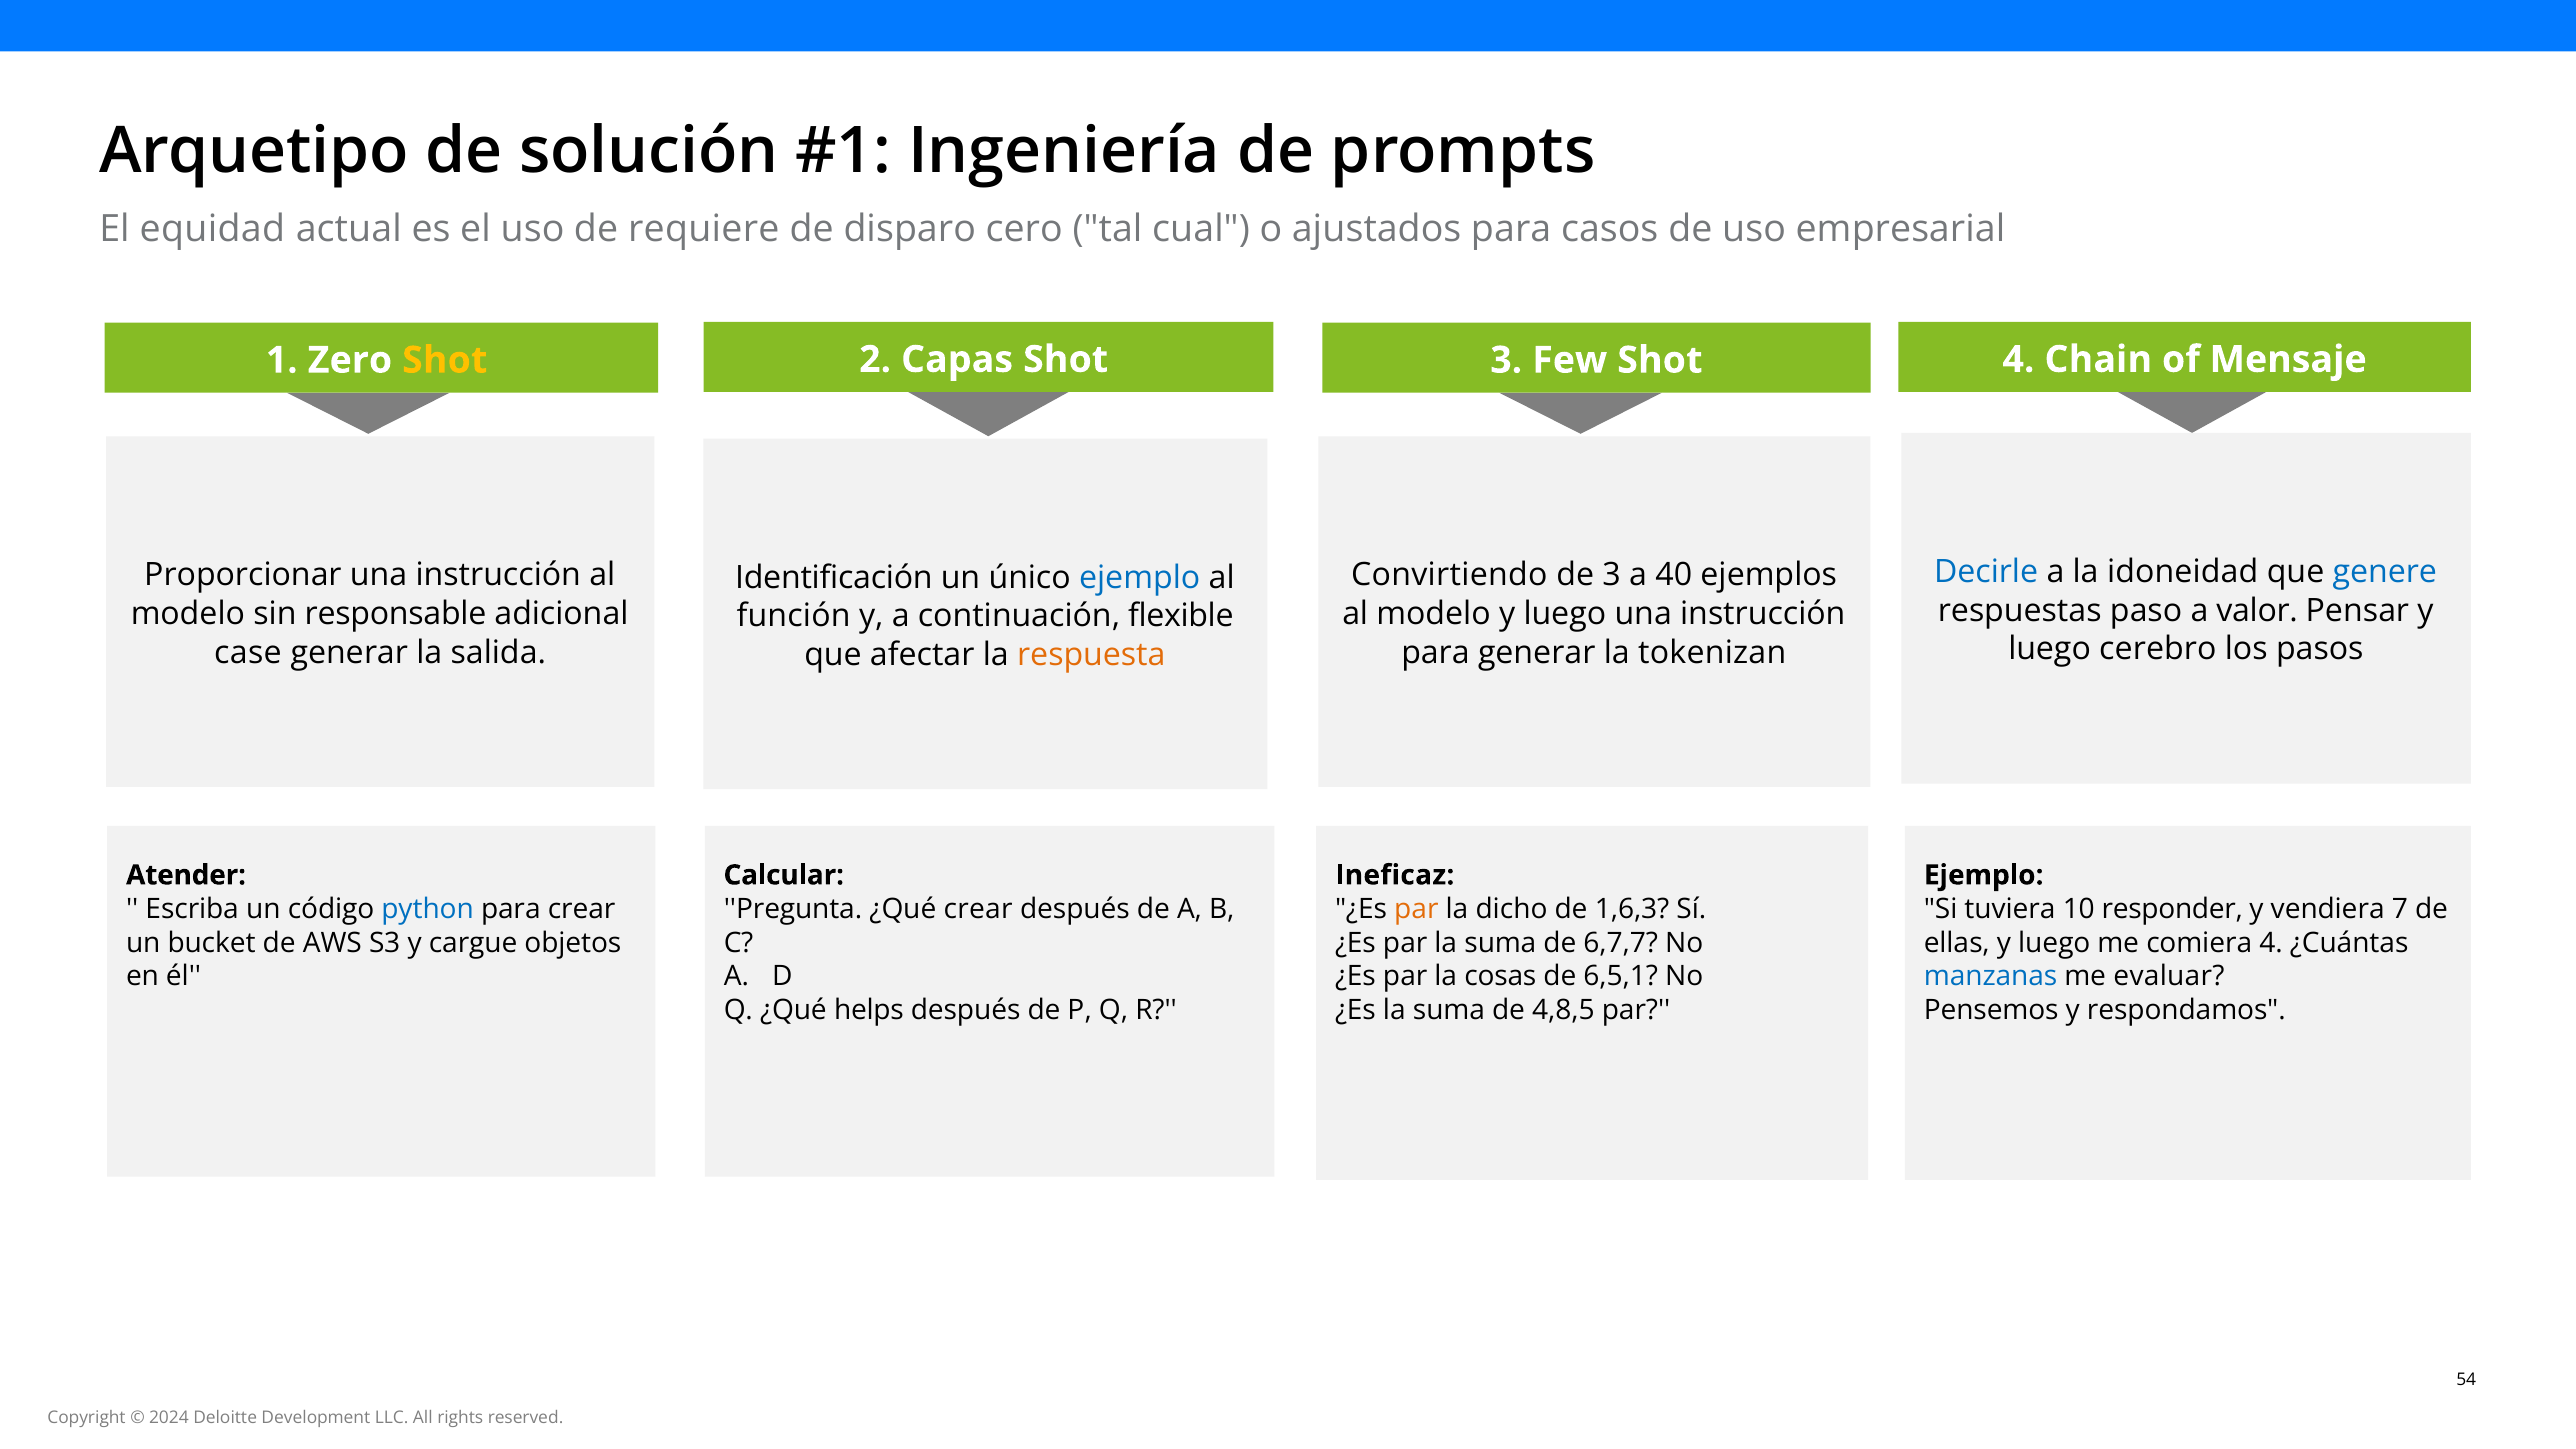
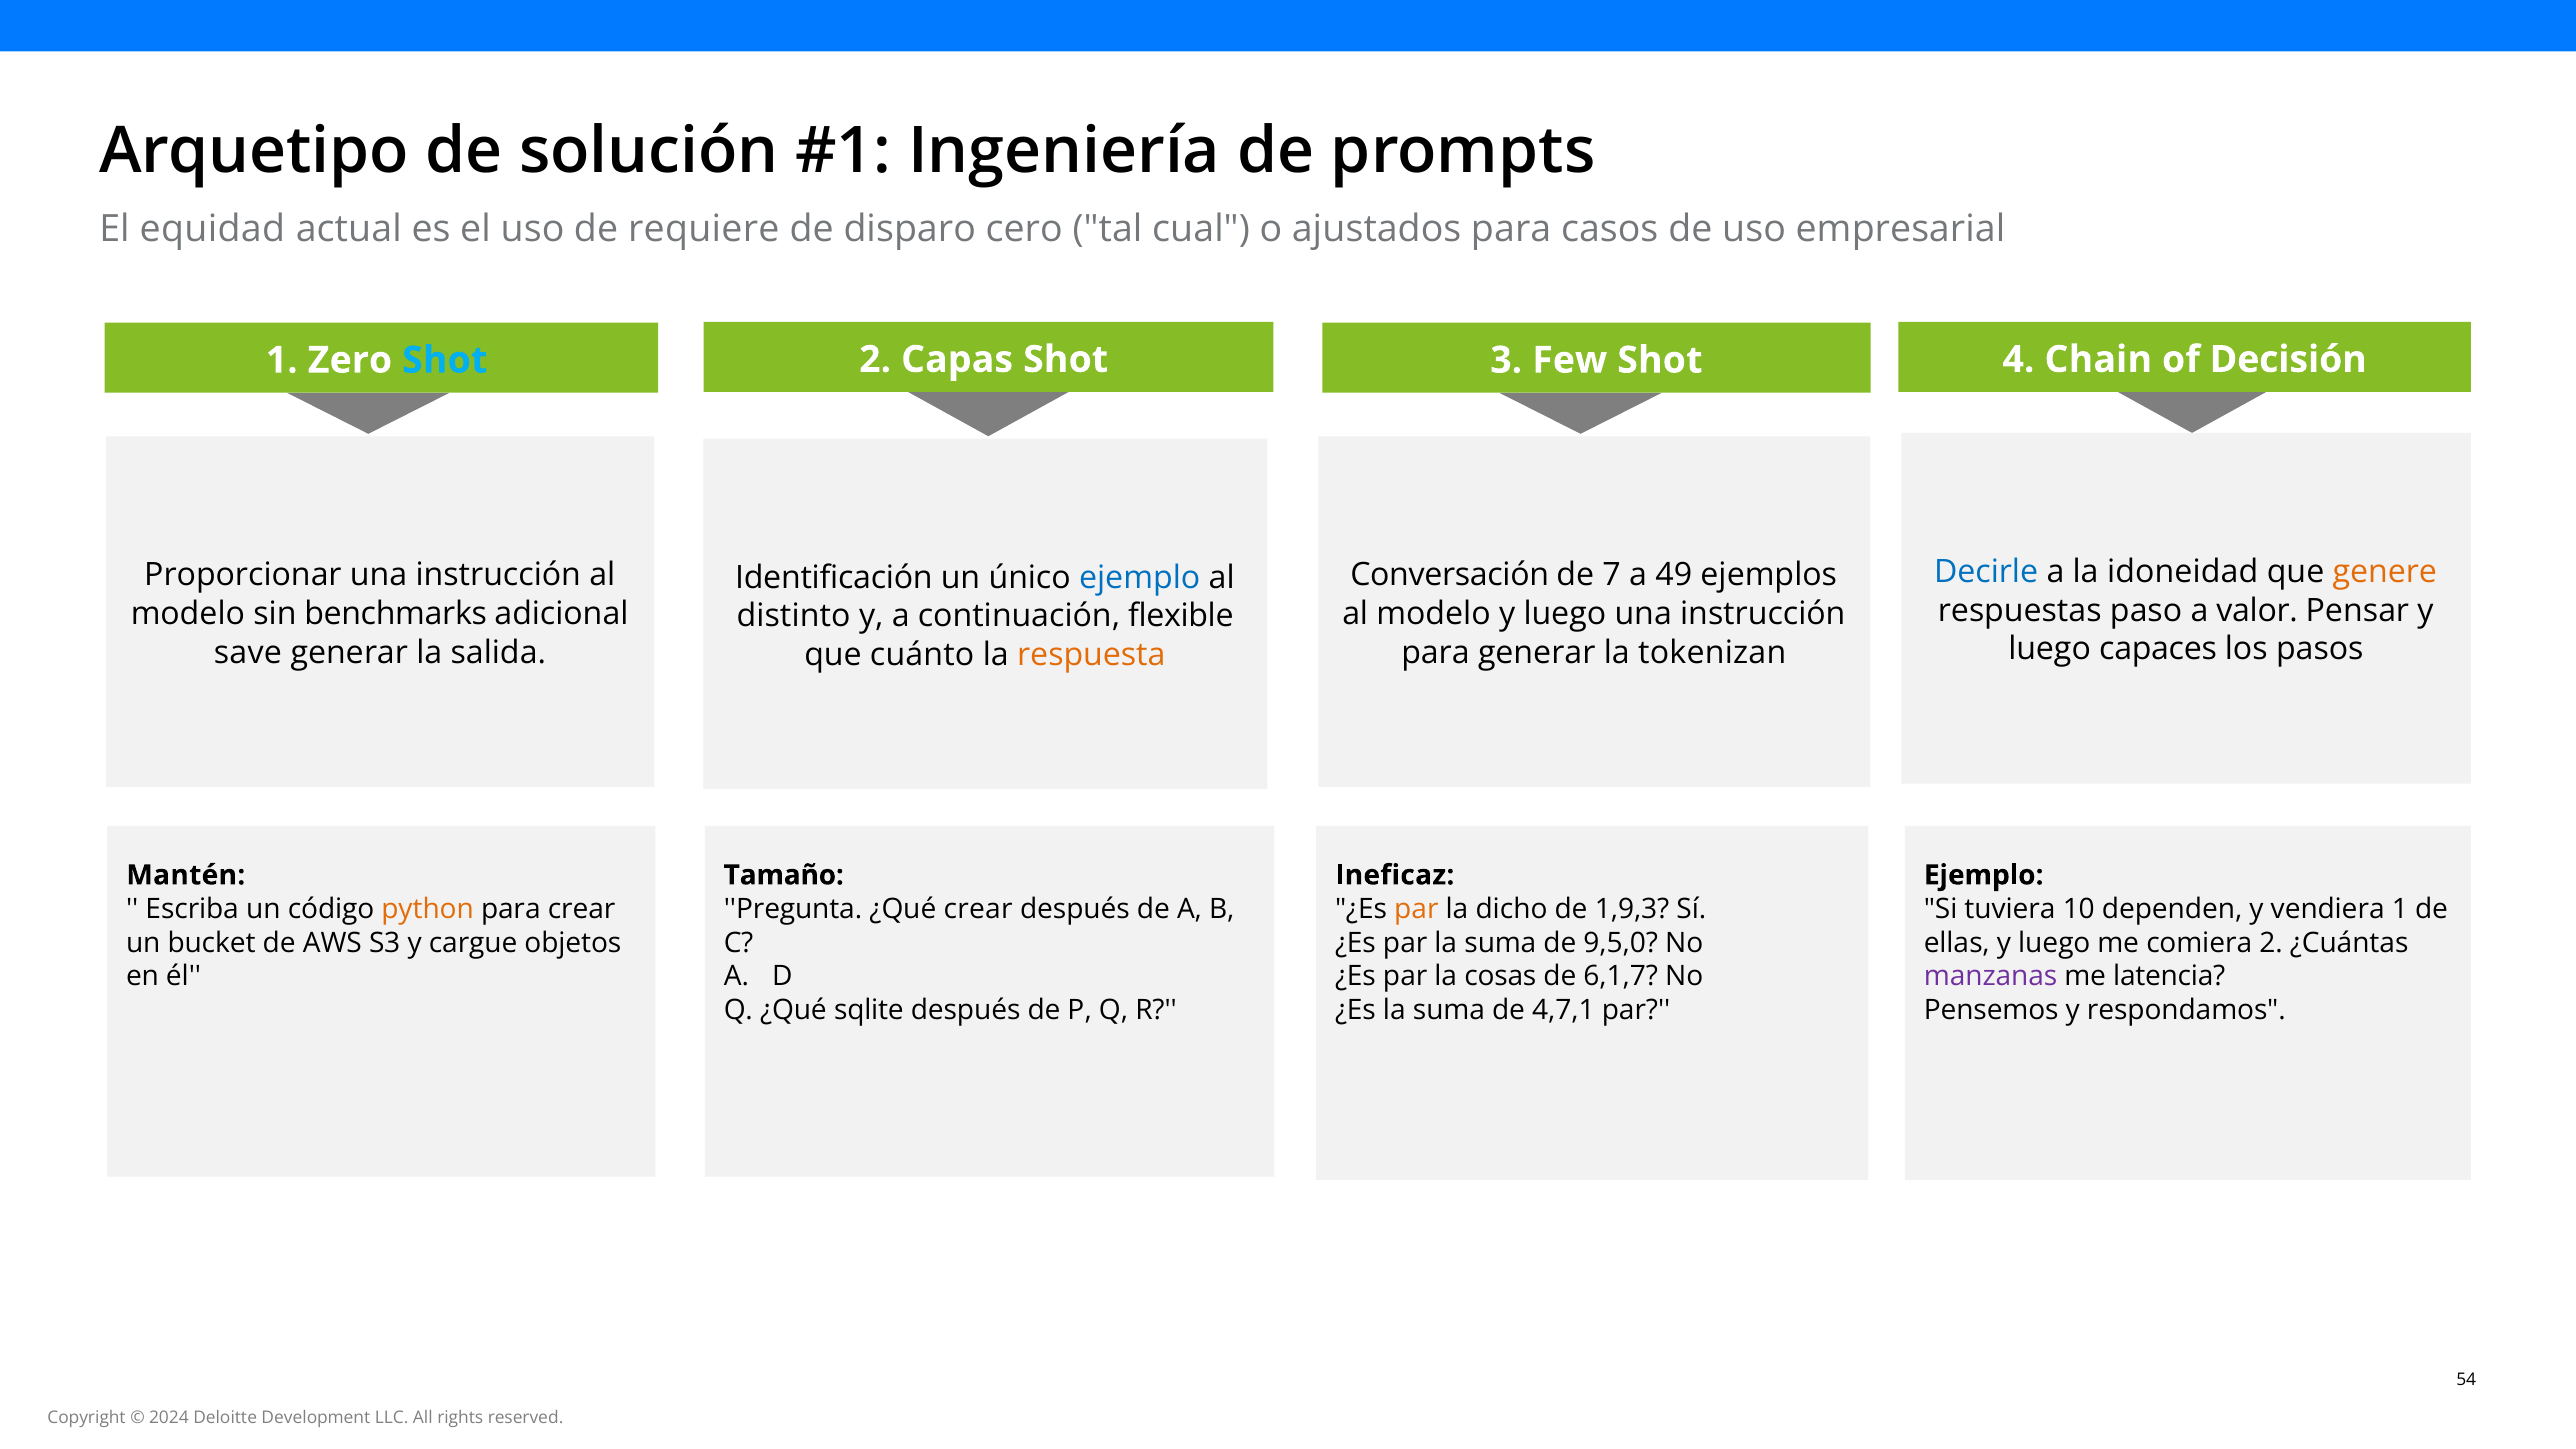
Mensaje: Mensaje -> Decisión (2288, 360)
Shot colour: yellow -> light blue (445, 360)
genere colour: blue -> orange (2385, 572)
Convirtiendo: Convirtiendo -> Conversación (1450, 575)
de 3: 3 -> 7 (1612, 575)
40: 40 -> 49 (1674, 575)
responsable: responsable -> benchmarks (396, 614)
función: función -> distinto (794, 616)
cerebro: cerebro -> capaces (2158, 649)
case: case -> save (248, 652)
afectar: afectar -> cuánto (922, 655)
Atender: Atender -> Mantén (186, 875)
Calcular: Calcular -> Tamaño (784, 875)
python colour: blue -> orange (428, 909)
1,6,3: 1,6,3 -> 1,9,3 (1632, 909)
responder: responder -> dependen (2172, 909)
vendiera 7: 7 -> 1 (2400, 909)
6,7,7: 6,7,7 -> 9,5,0 (1621, 943)
comiera 4: 4 -> 2 (2271, 943)
6,5,1: 6,5,1 -> 6,1,7 (1621, 976)
manzanas colour: blue -> purple (1991, 976)
evaluar: evaluar -> latencia (2169, 976)
helps: helps -> sqlite (869, 1010)
4,8,5: 4,8,5 -> 4,7,1 (1563, 1010)
